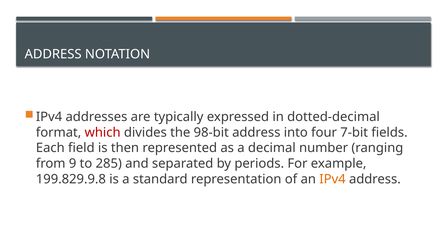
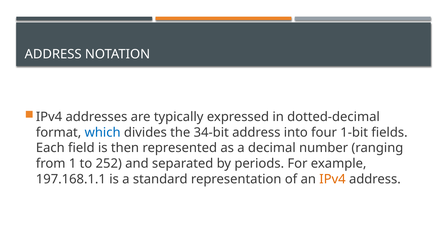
which colour: red -> blue (103, 133)
98-bit: 98-bit -> 34-bit (211, 133)
7-bit: 7-bit -> 1-bit (354, 133)
9: 9 -> 1 (73, 164)
285: 285 -> 252 (109, 164)
199.829.9.8: 199.829.9.8 -> 197.168.1.1 (71, 180)
